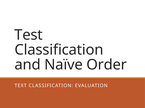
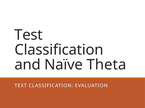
Order: Order -> Theta (106, 65)
